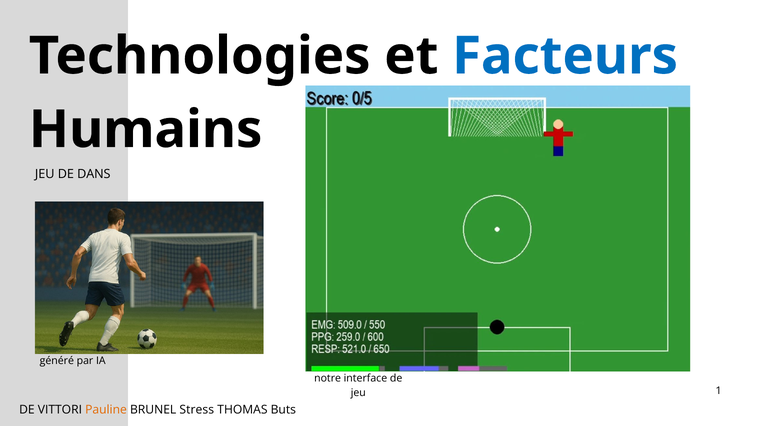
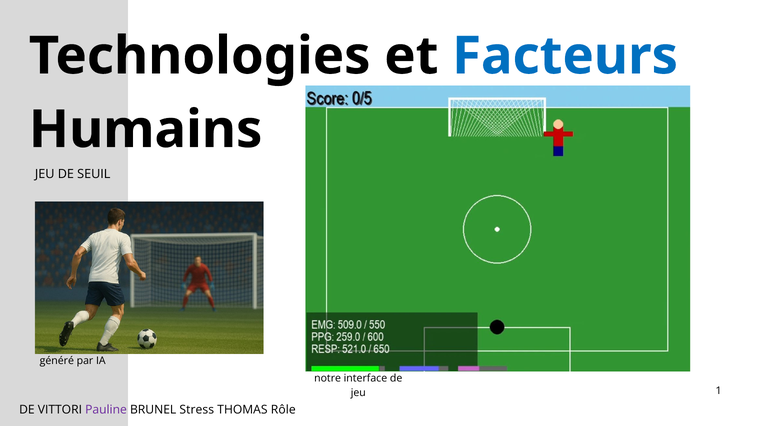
DANS: DANS -> SEUIL (94, 174)
Pauline colour: orange -> purple (106, 410)
Buts: Buts -> Rôle (283, 410)
